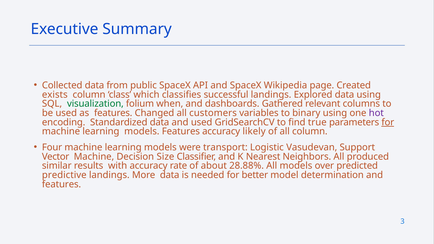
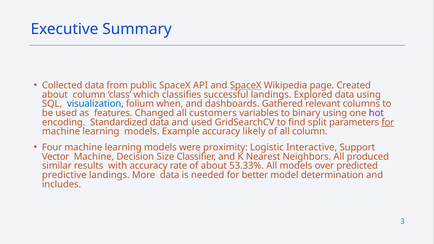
SpaceX underline: none -> present (246, 85)
exists: exists -> about (55, 95)
visualization colour: green -> blue (95, 104)
true: true -> split (317, 122)
models Features: Features -> Example (181, 132)
transport: transport -> proximity (225, 147)
Vasudevan: Vasudevan -> Interactive (312, 147)
28.88%: 28.88% -> 53.33% (247, 166)
features: features -> includes (62, 184)
